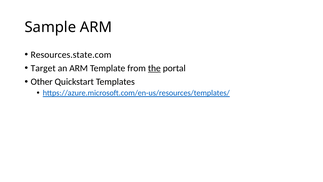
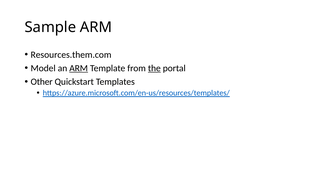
Resources.state.com: Resources.state.com -> Resources.them.com (71, 55)
Target: Target -> Model (43, 68)
ARM underline: none -> present (79, 68)
